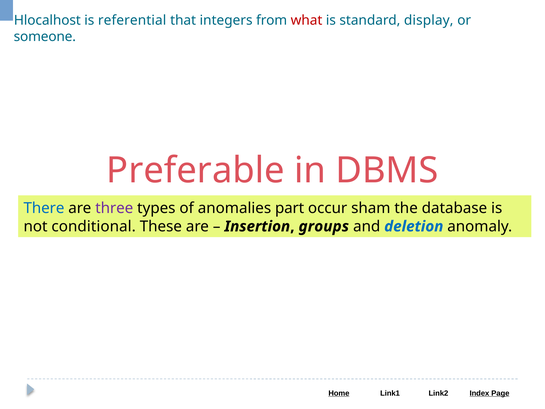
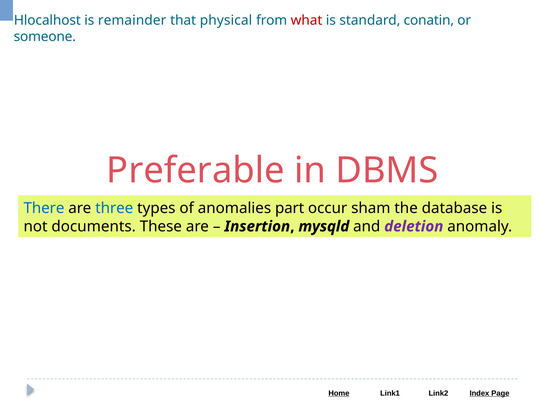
referential: referential -> remainder (132, 20)
integers: integers -> physical (226, 20)
display: display -> conatin (429, 20)
three colour: purple -> blue (114, 208)
conditional: conditional -> documents (94, 226)
groups: groups -> mysqld (324, 226)
deletion colour: blue -> purple (414, 226)
